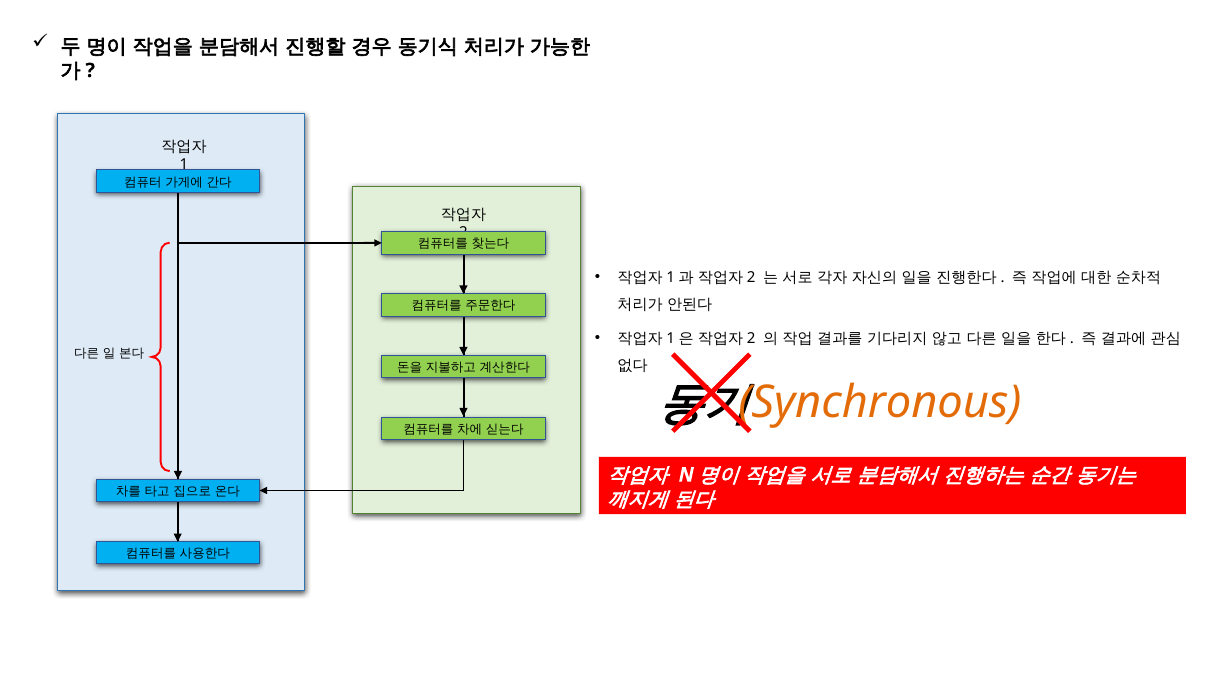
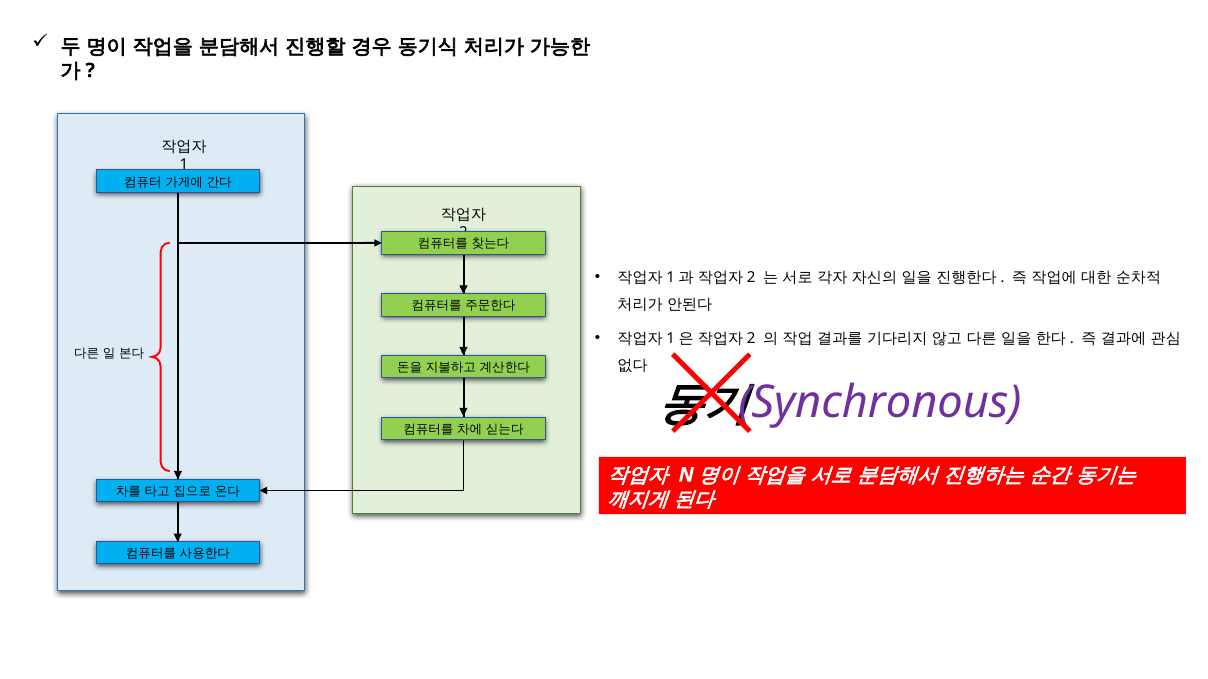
Synchronous colour: orange -> purple (880, 403)
